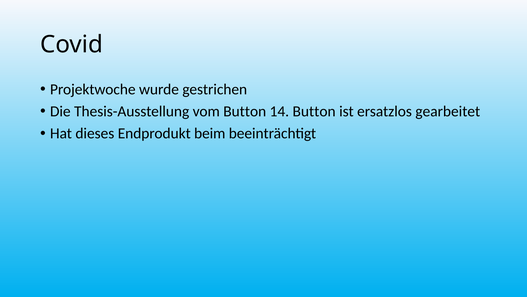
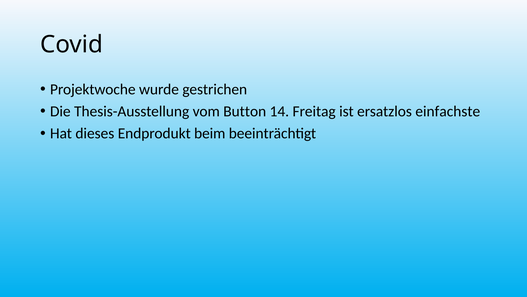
14 Button: Button -> Freitag (314, 111)
gearbeitet: gearbeitet -> einfachste (448, 111)
